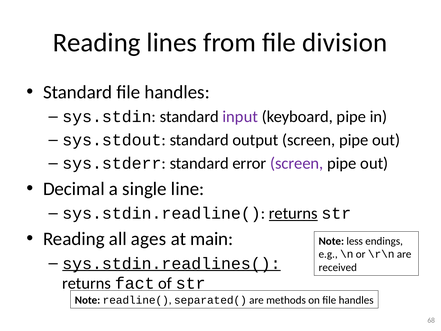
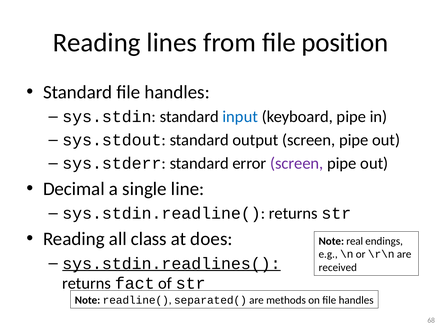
division: division -> position (345, 43)
input colour: purple -> blue (240, 117)
returns underline: present -> none (293, 213)
ages: ages -> class (149, 239)
main: main -> does (211, 239)
less: less -> real (355, 241)
